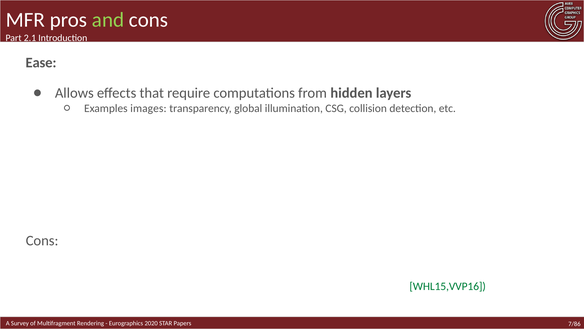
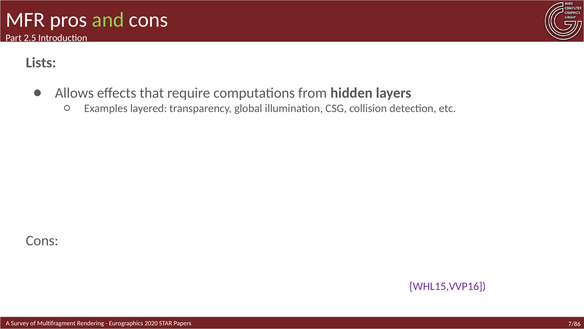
2.1: 2.1 -> 2.5 (30, 38)
Ease: Ease -> Lists (41, 62)
images: images -> layered (149, 108)
WHL15,VVP16 colour: green -> purple (448, 286)
